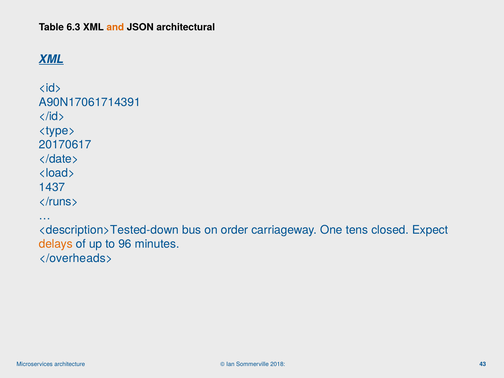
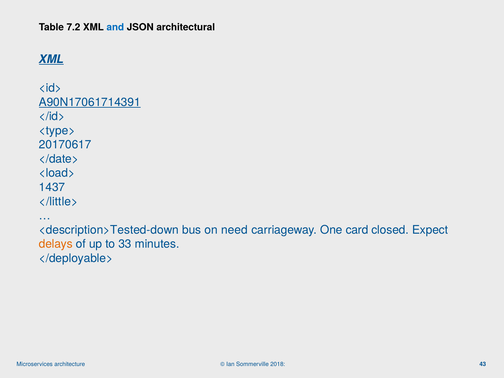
6.3: 6.3 -> 7.2 (73, 27)
and colour: orange -> blue (115, 27)
A90N17061714391 underline: none -> present (90, 102)
</runs>: </runs> -> </little> (59, 201)
order: order -> need (234, 230)
tens: tens -> card (357, 230)
96: 96 -> 33 (125, 244)
</overheads>: </overheads> -> </deployable> (76, 258)
